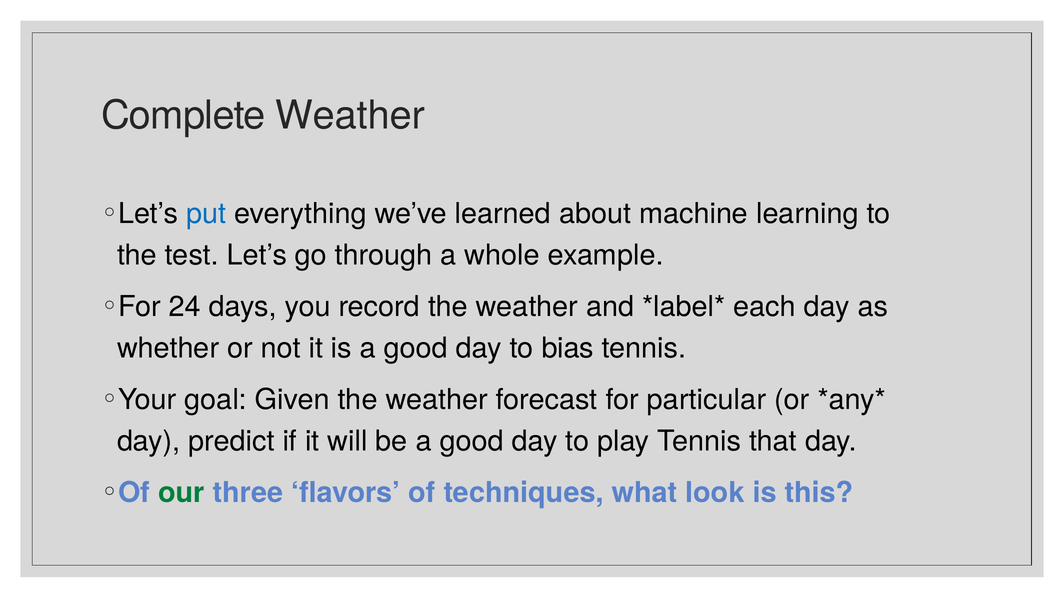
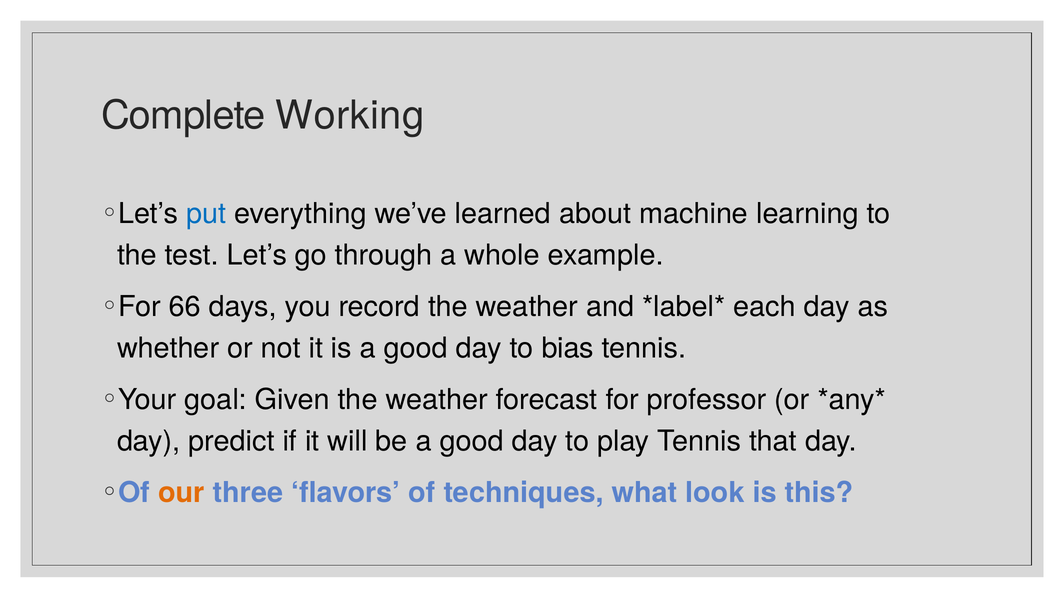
Complete Weather: Weather -> Working (350, 116)
24: 24 -> 66 (185, 307)
particular: particular -> professor (707, 400)
our colour: green -> orange (181, 493)
